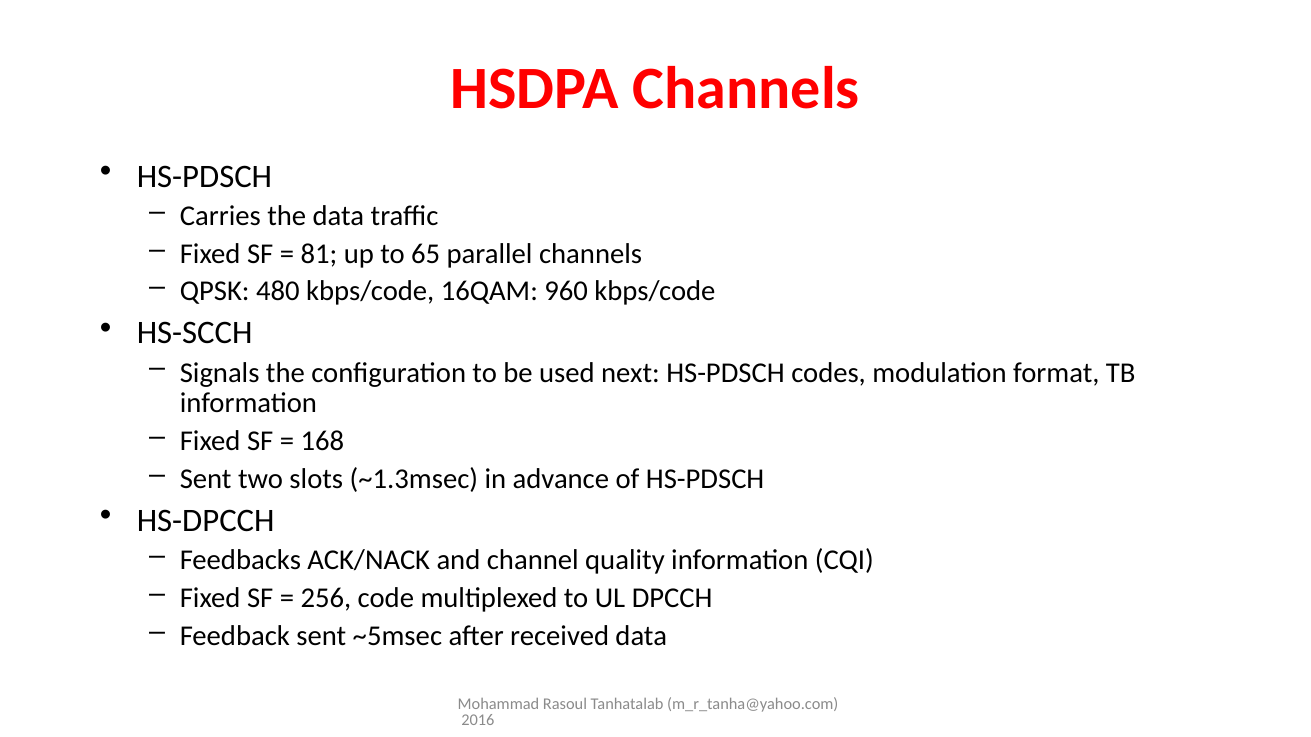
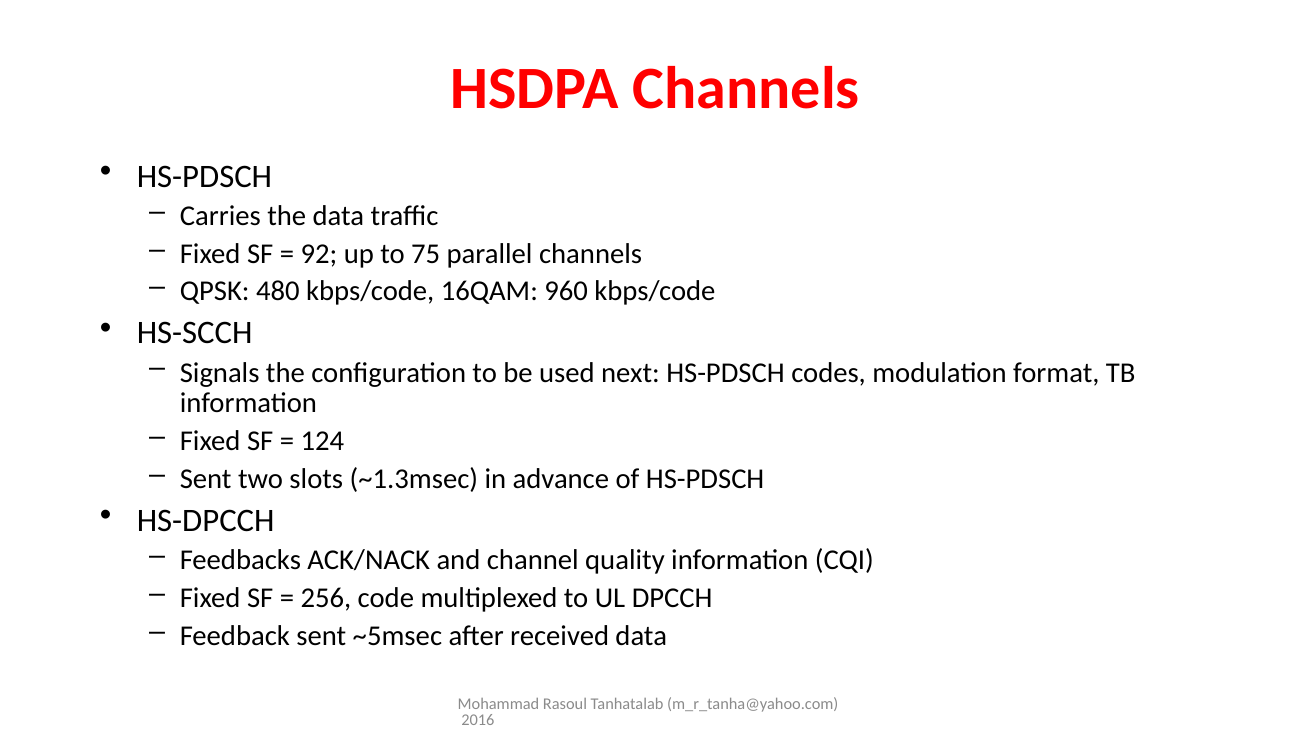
81: 81 -> 92 (319, 254)
65: 65 -> 75 (426, 254)
168: 168 -> 124 (322, 442)
